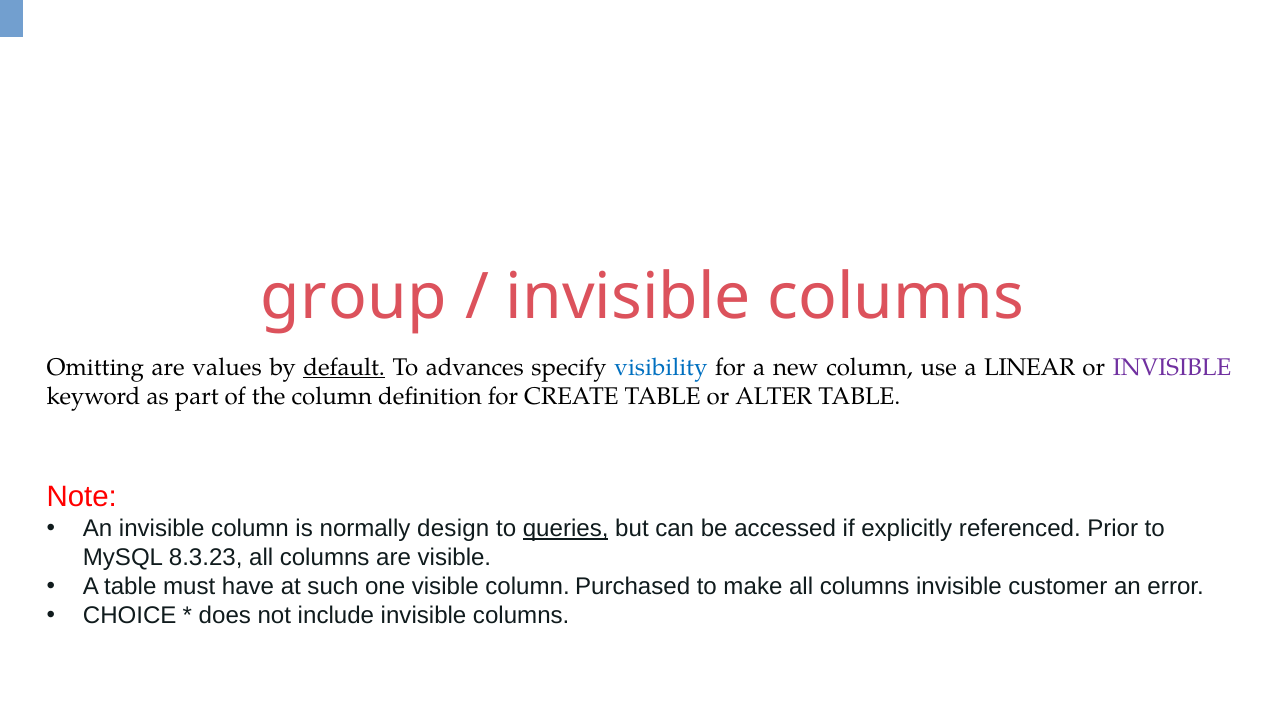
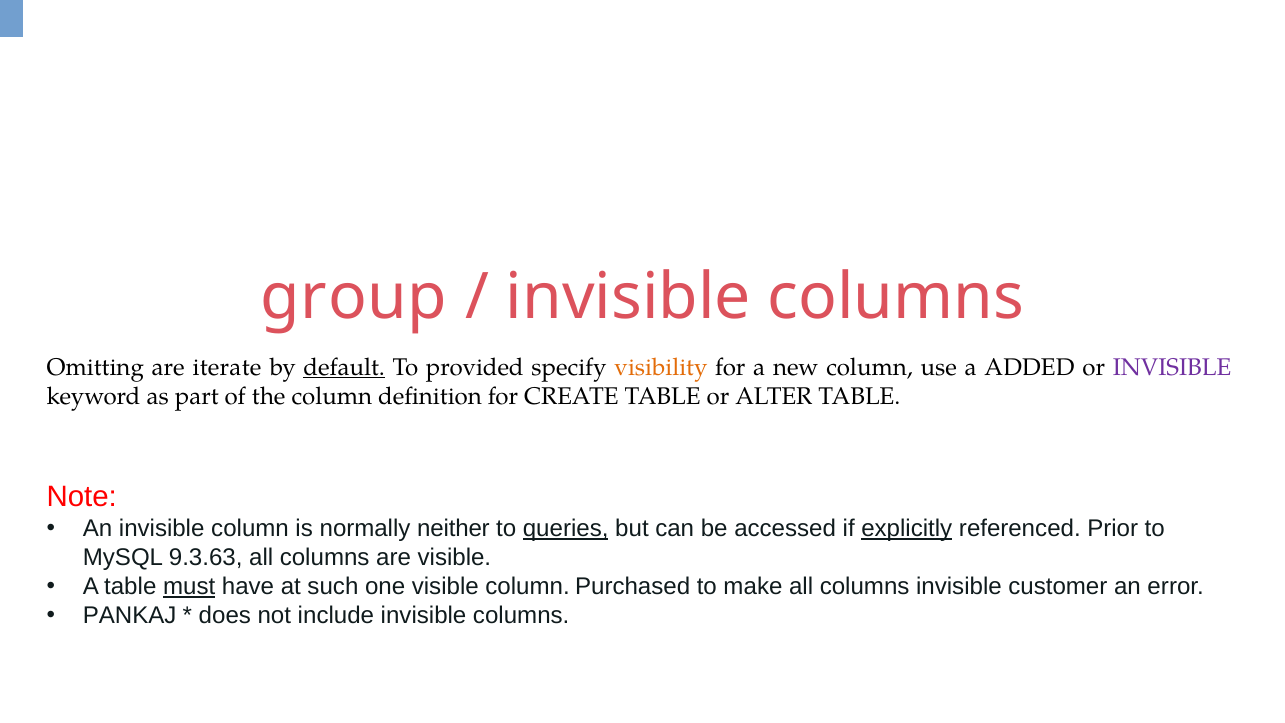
values: values -> iterate (227, 367)
advances: advances -> provided (475, 367)
visibility colour: blue -> orange (661, 367)
LINEAR: LINEAR -> ADDED (1029, 367)
design: design -> neither (453, 529)
explicitly underline: none -> present (907, 529)
8.3.23: 8.3.23 -> 9.3.63 (206, 558)
must underline: none -> present (189, 586)
CHOICE: CHOICE -> PANKAJ (130, 615)
